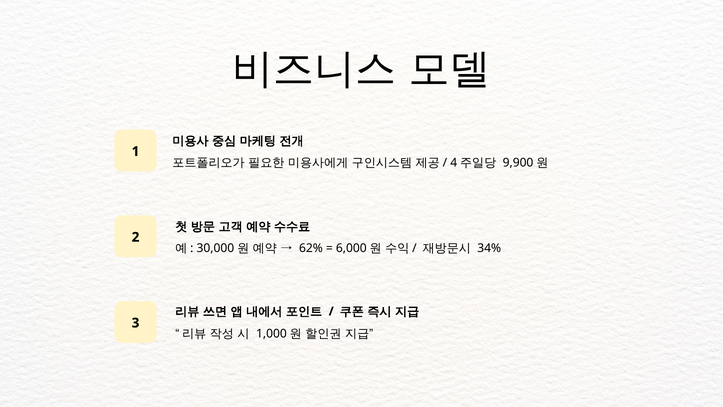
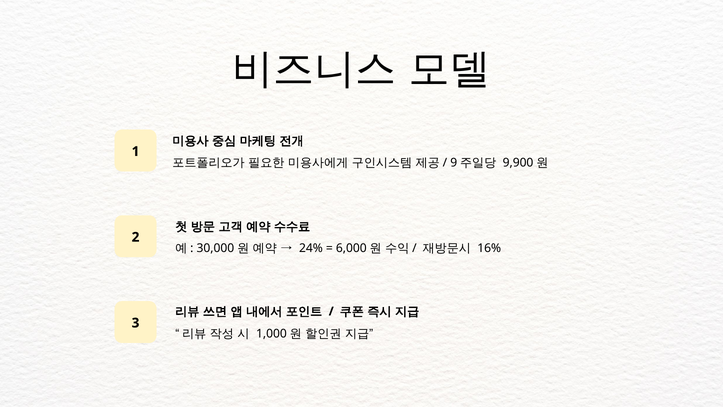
4: 4 -> 9 (454, 163)
62%: 62% -> 24% (311, 248)
34%: 34% -> 16% (489, 248)
